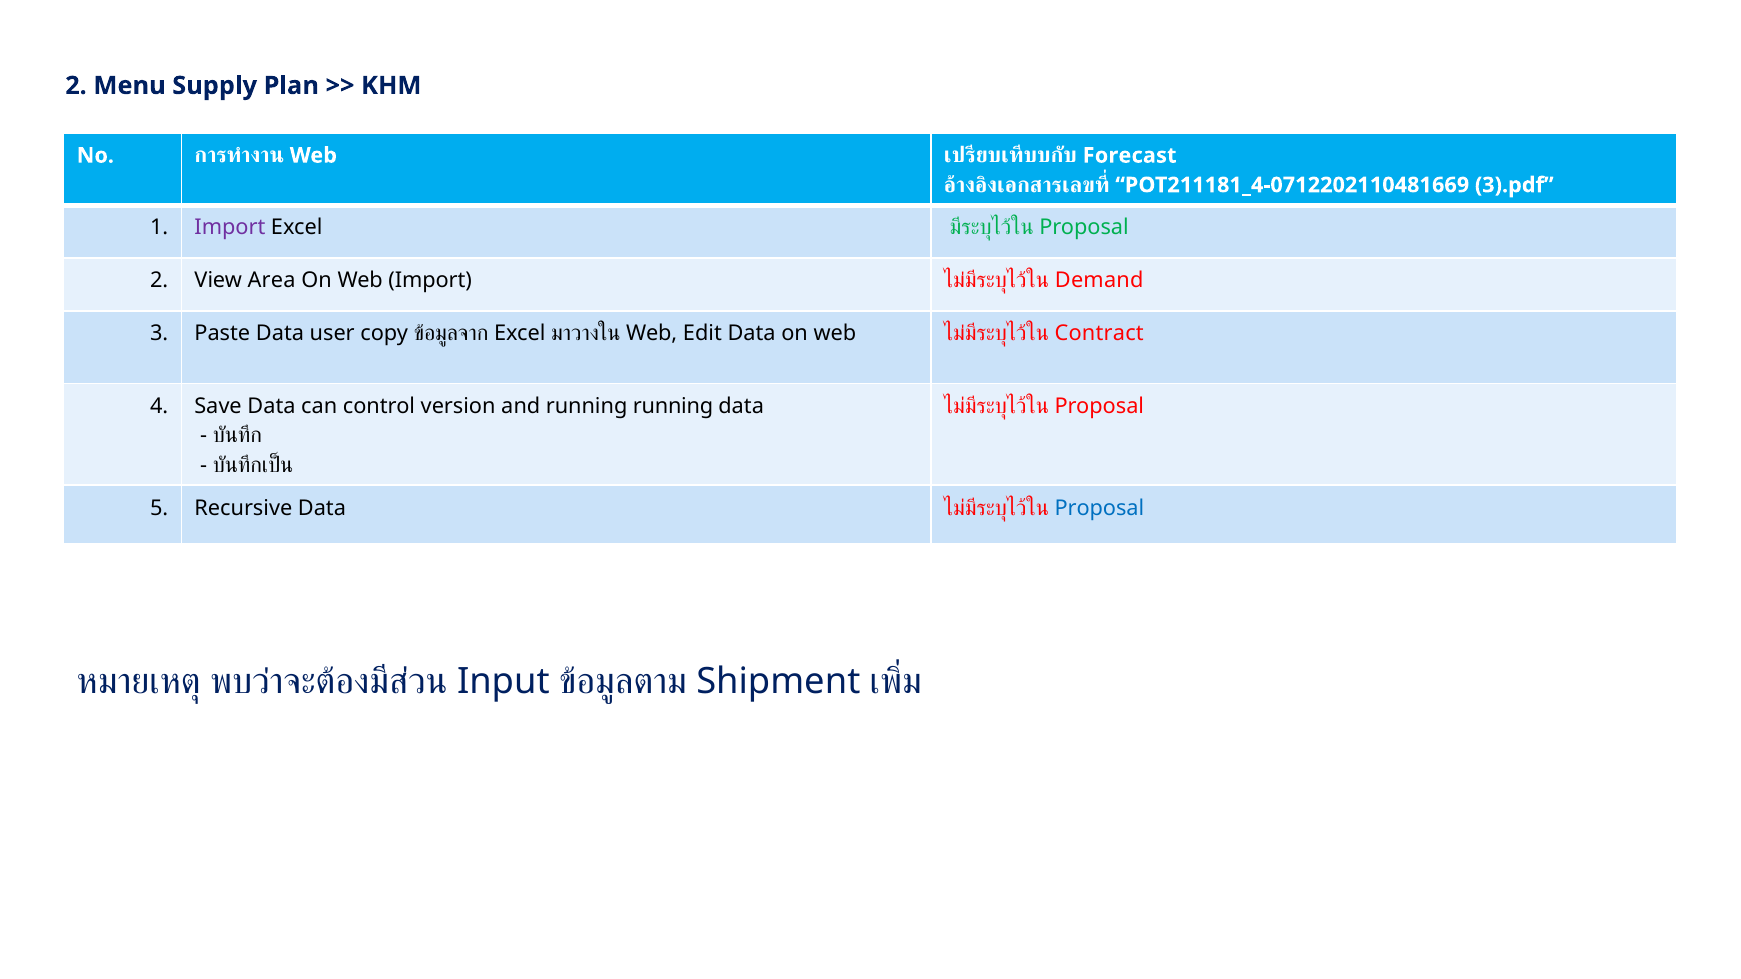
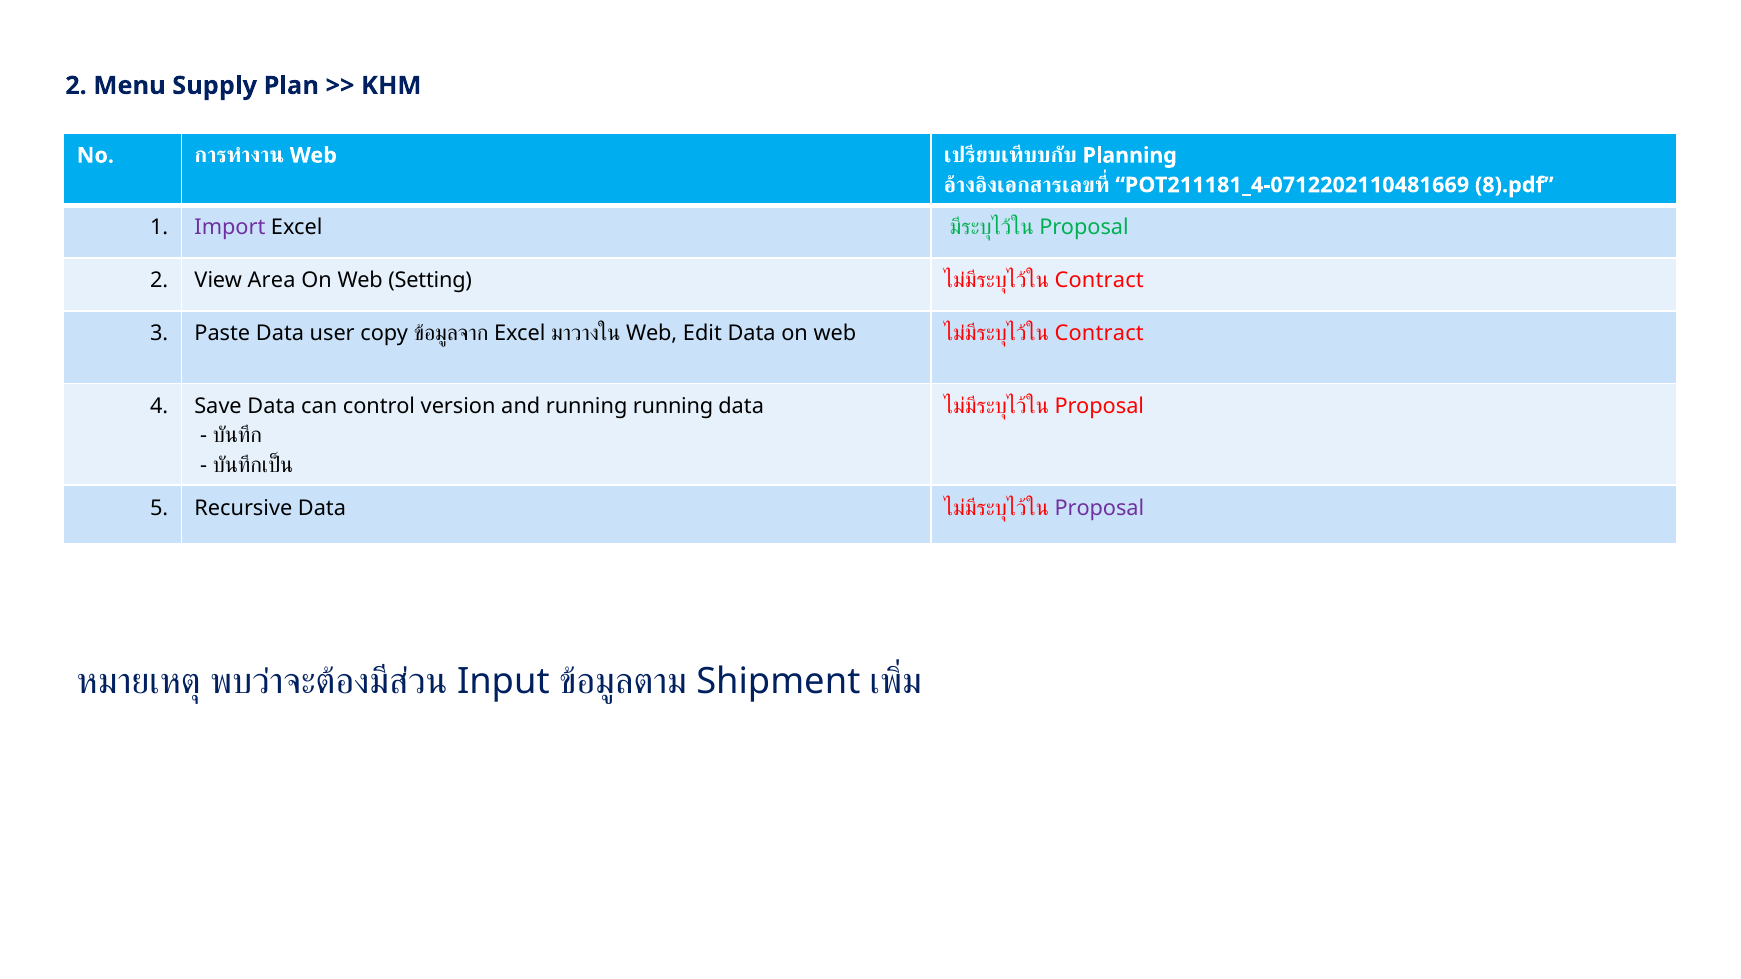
Forecast: Forecast -> Planning (1130, 156)
3).pdf: 3).pdf -> 8).pdf (1514, 185)
Web Import: Import -> Setting (430, 281)
Demand: Demand -> Contract (1099, 281)
Proposal colour: blue -> purple (1099, 508)
